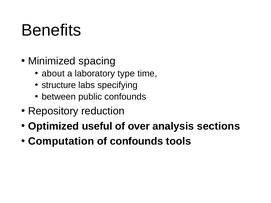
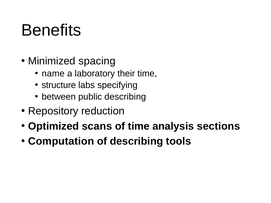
about: about -> name (53, 74)
type: type -> their (126, 74)
public confounds: confounds -> describing (125, 97)
useful: useful -> scans (97, 126)
of over: over -> time (139, 126)
of confounds: confounds -> describing (136, 141)
